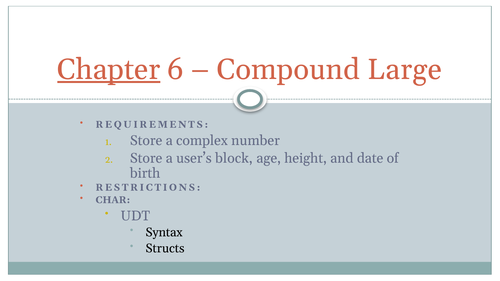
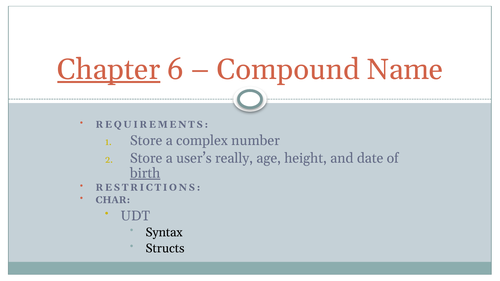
Large: Large -> Name (405, 70)
block: block -> really (234, 158)
birth underline: none -> present (145, 173)
